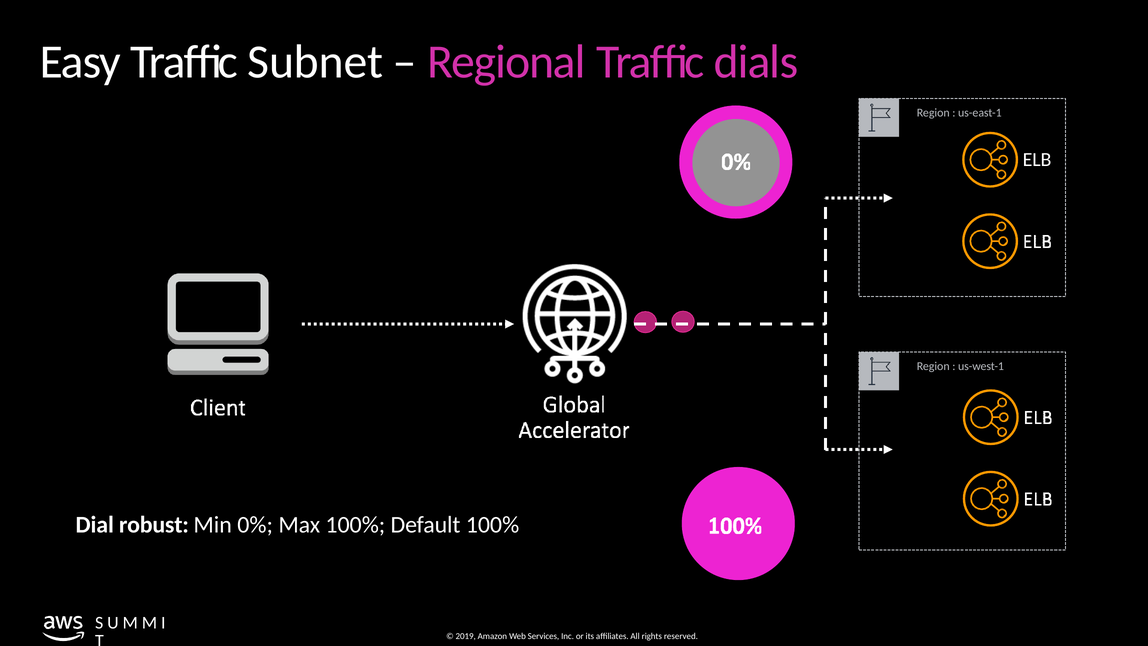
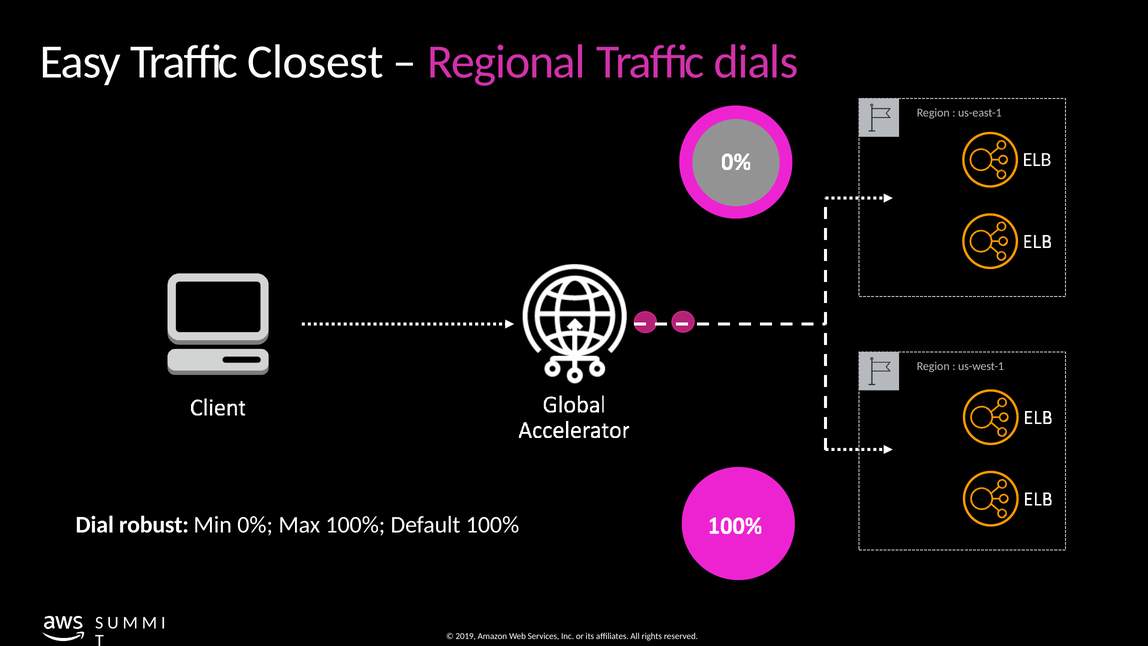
Subnet: Subnet -> Closest (315, 62)
